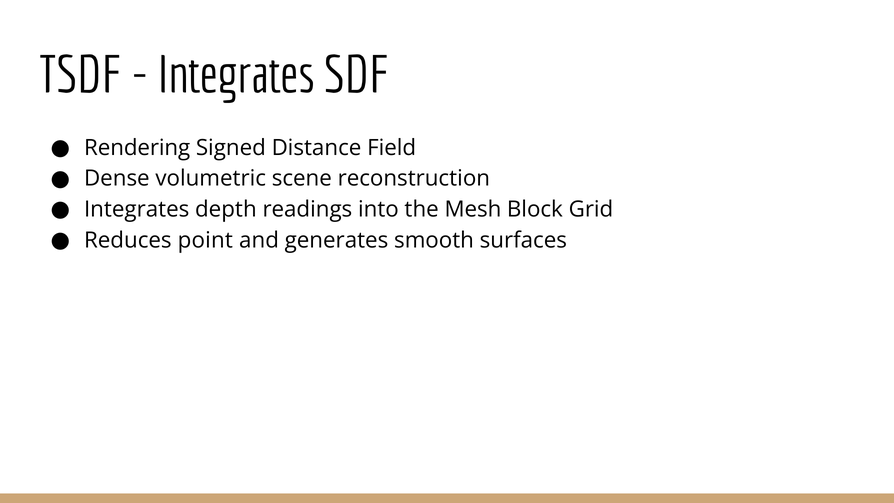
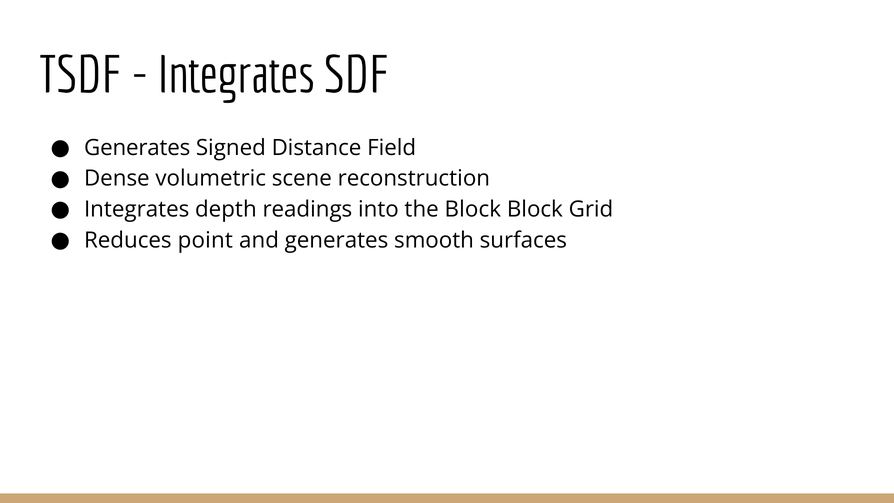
Rendering: Rendering -> Generates (137, 148)
the Mesh: Mesh -> Block (473, 209)
